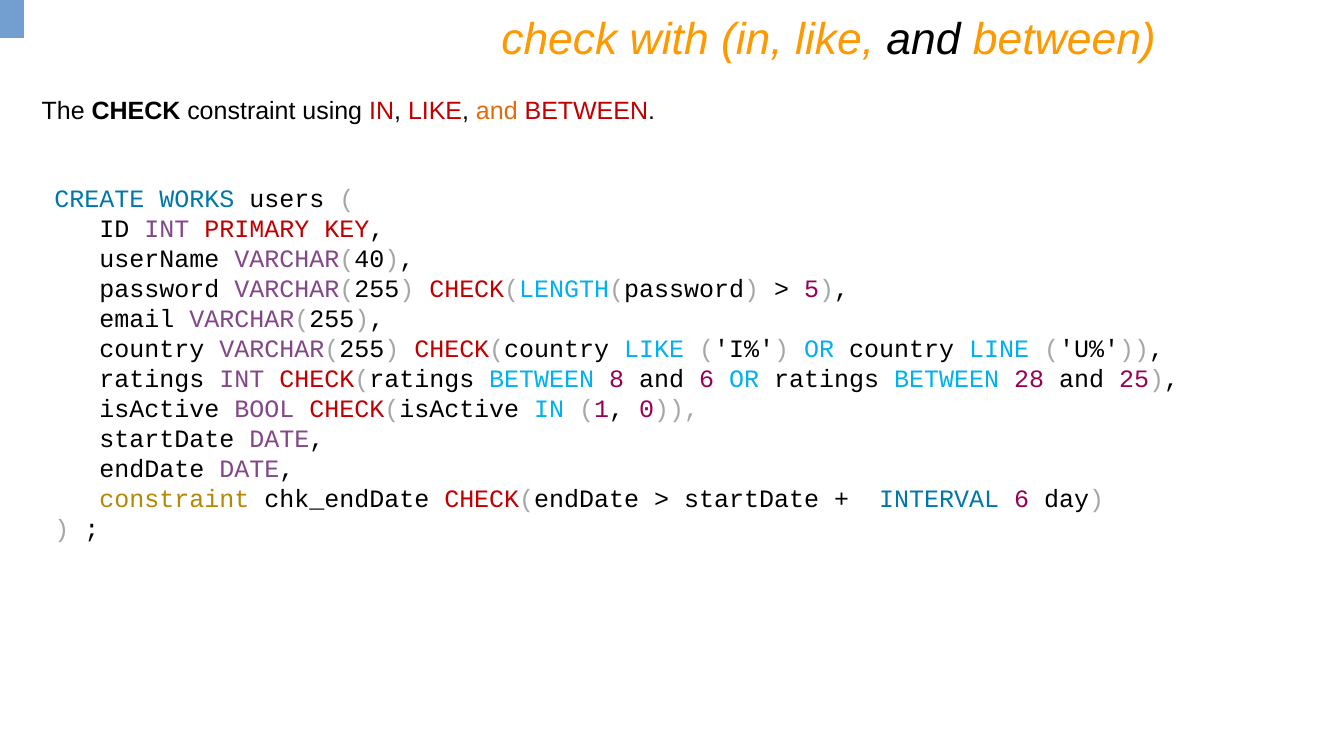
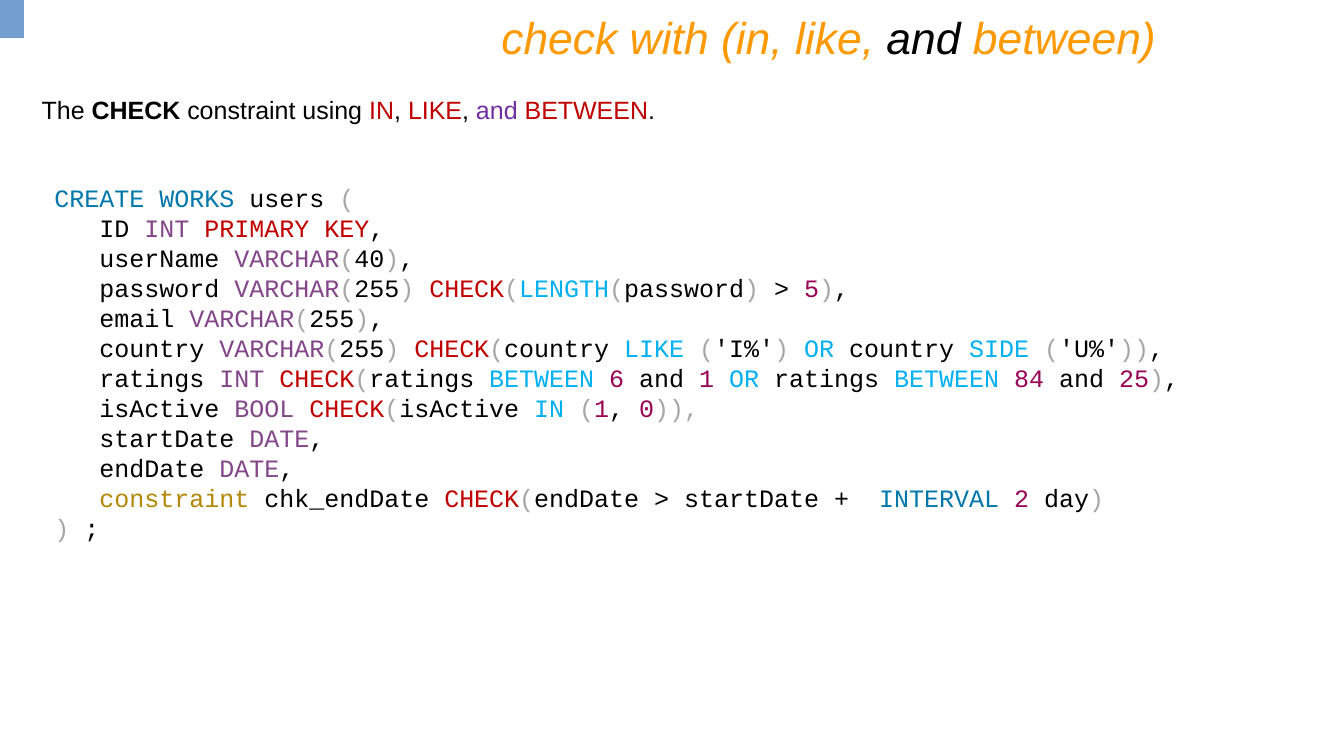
and colour: orange -> purple (497, 111)
LINE: LINE -> SIDE (999, 350)
8: 8 -> 6 (617, 380)
and 6: 6 -> 1 (707, 380)
28: 28 -> 84 (1029, 380)
INTERVAL 6: 6 -> 2 (1022, 500)
